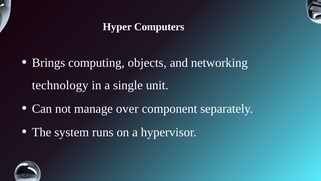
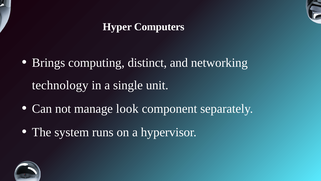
objects: objects -> distinct (147, 63)
over: over -> look (127, 108)
